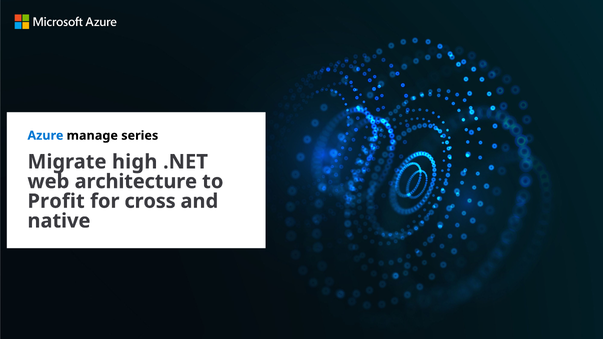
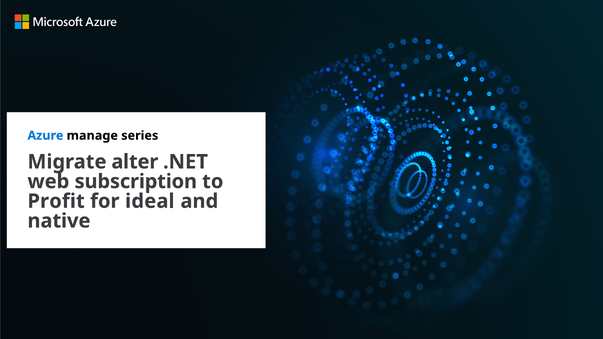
high: high -> alter (135, 162)
architecture: architecture -> subscription (136, 182)
cross: cross -> ideal (150, 201)
